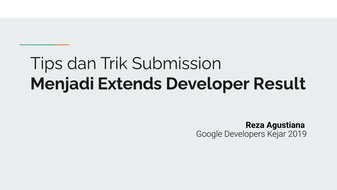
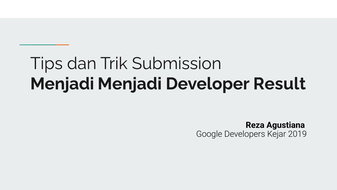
Menjadi Extends: Extends -> Menjadi (130, 84)
